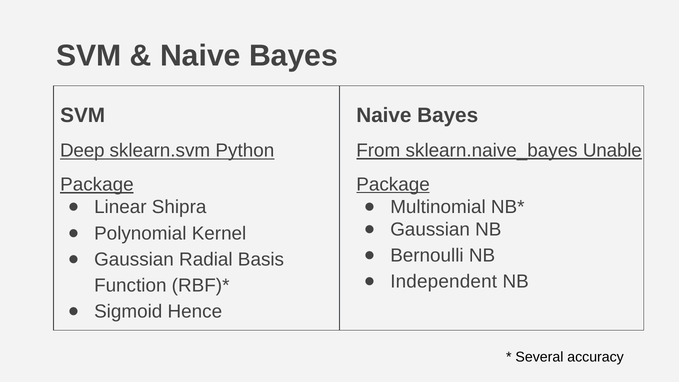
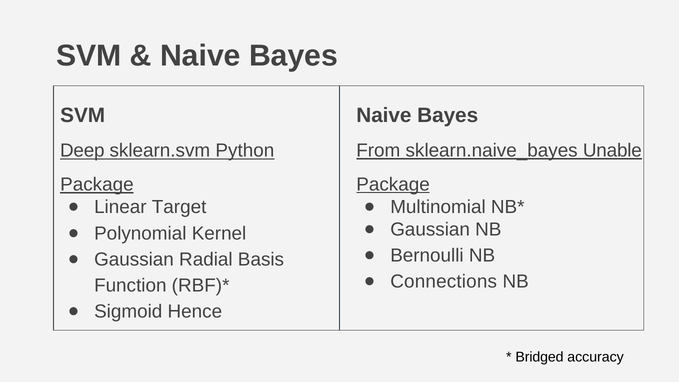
Shipra: Shipra -> Target (179, 207)
Independent: Independent -> Connections (444, 282)
Several: Several -> Bridged (540, 357)
